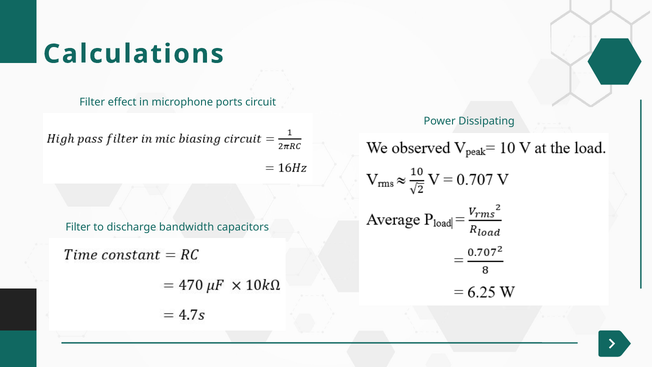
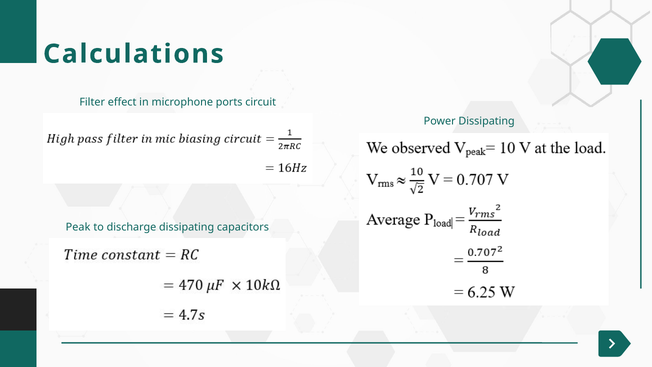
Filter: Filter -> Peak (78, 227)
discharge bandwidth: bandwidth -> dissipating (187, 227)
